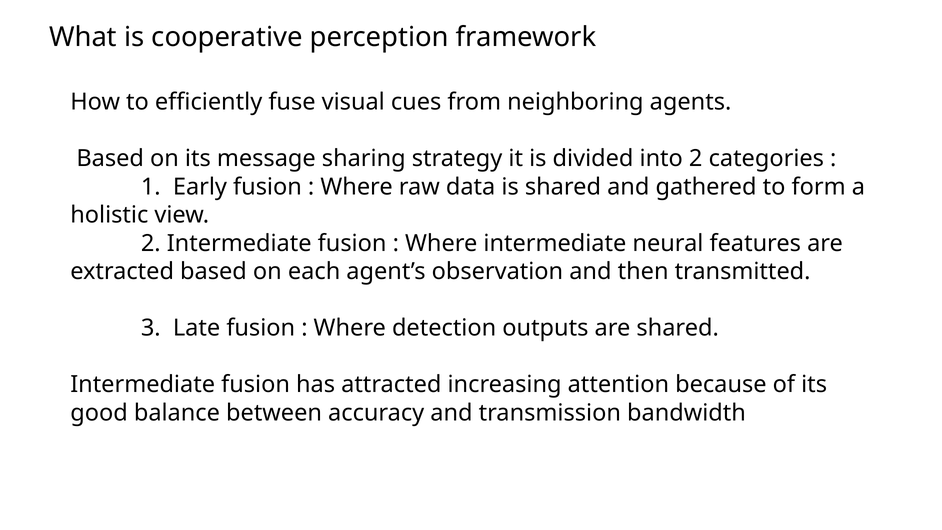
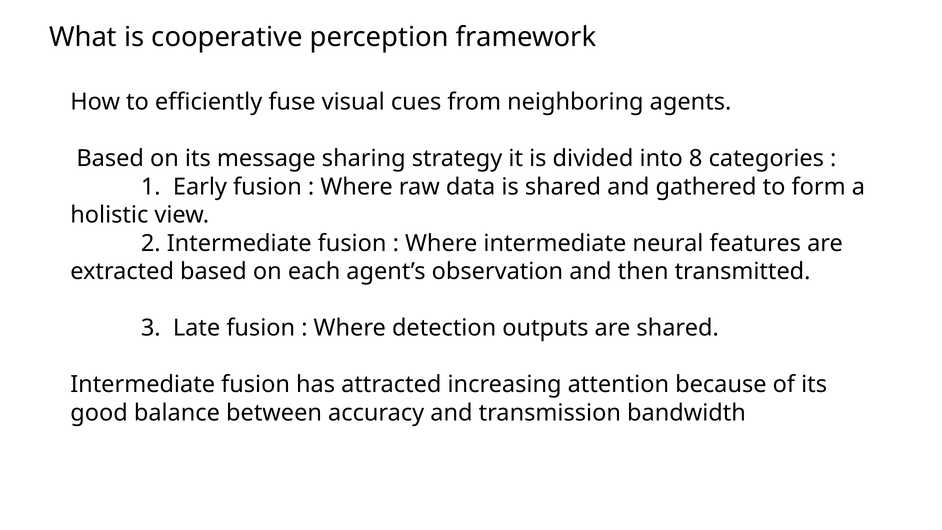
into 2: 2 -> 8 (696, 159)
